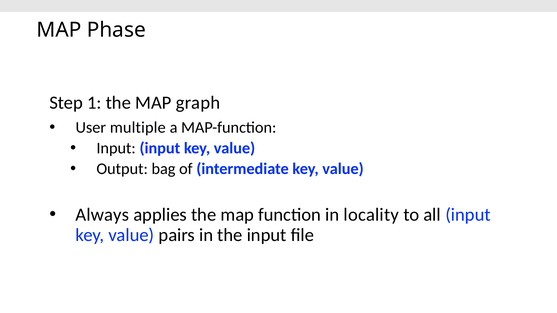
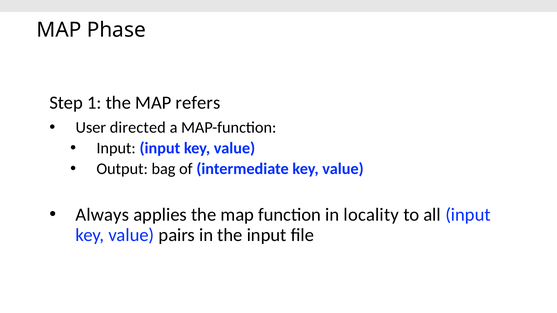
graph: graph -> refers (198, 103)
multiple: multiple -> directed (138, 128)
